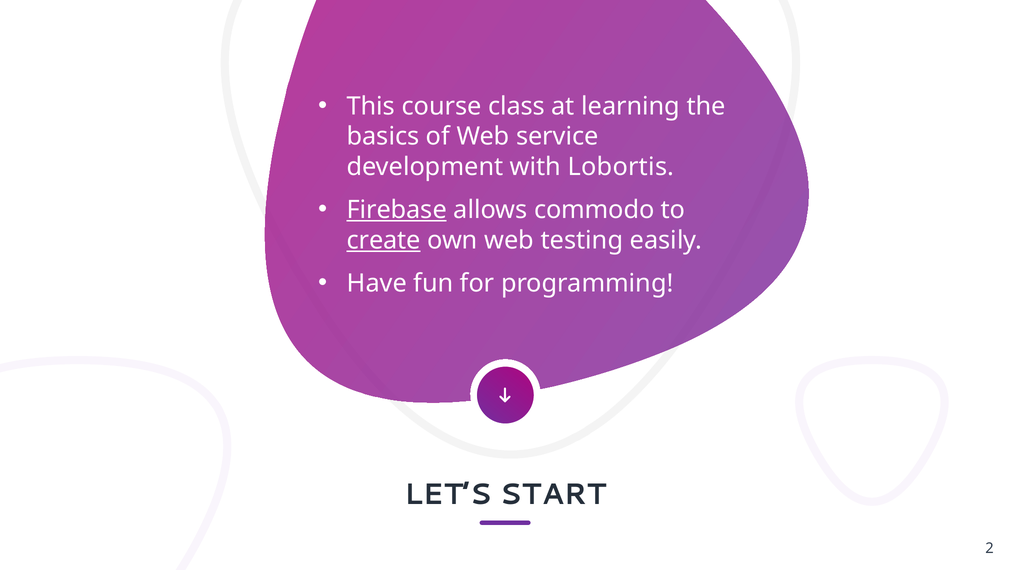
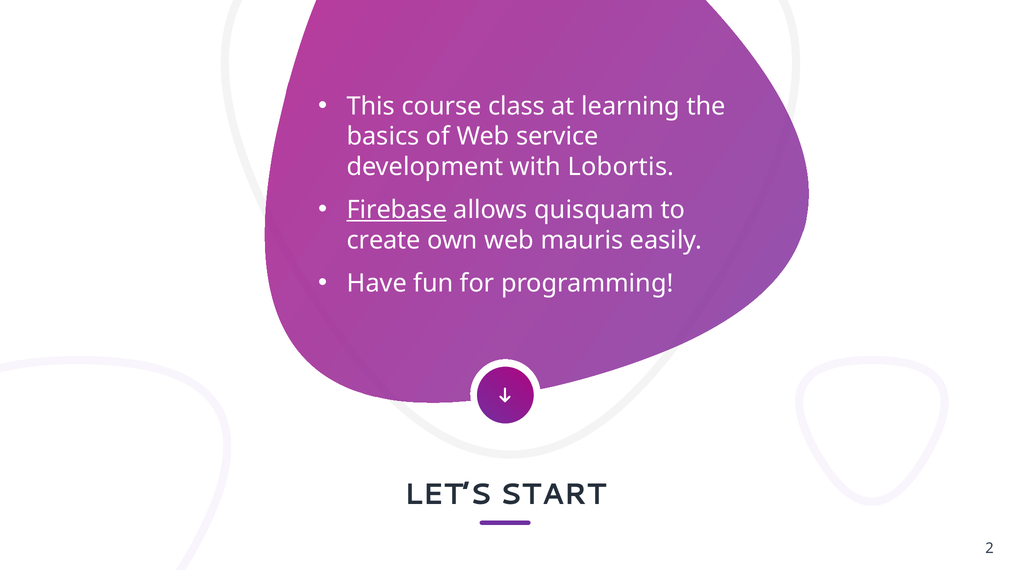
commodo: commodo -> quisquam (594, 210)
create underline: present -> none (384, 240)
testing: testing -> mauris (582, 240)
